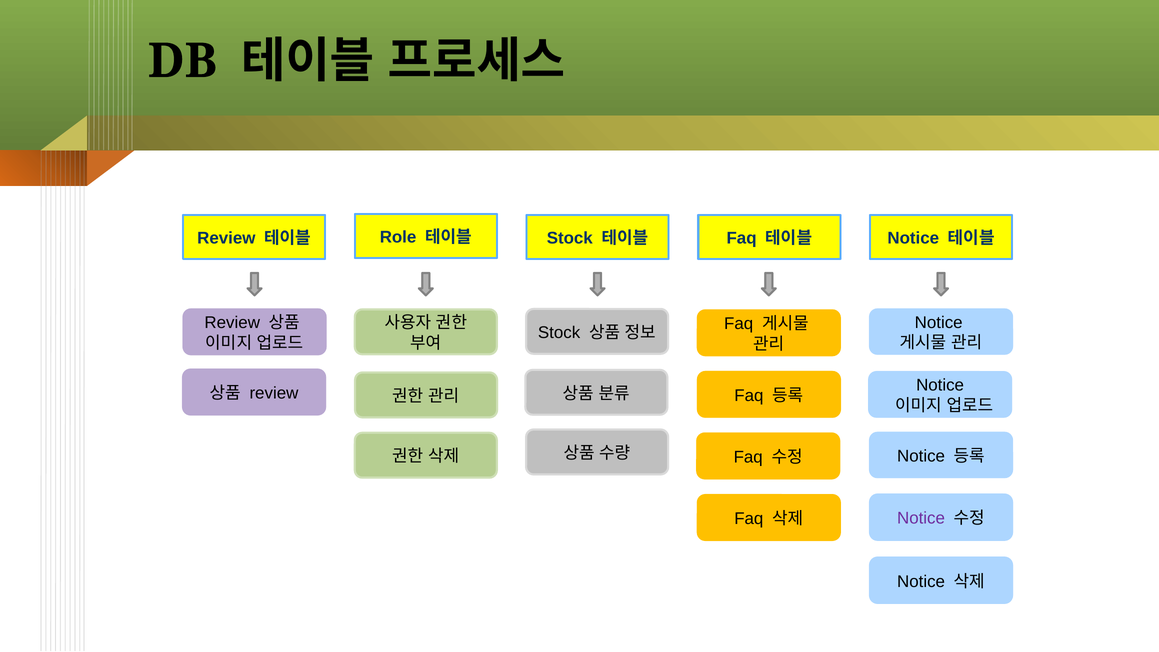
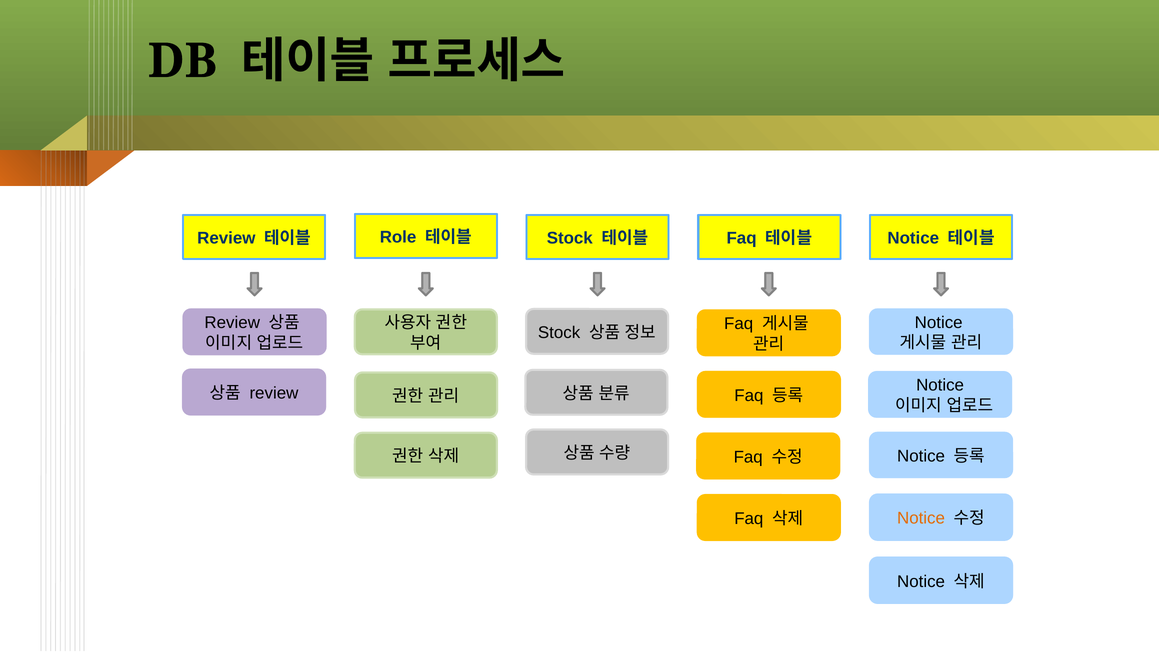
Notice colour: purple -> orange (921, 518)
